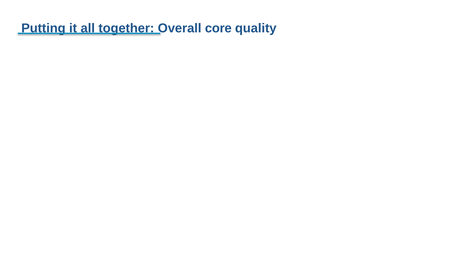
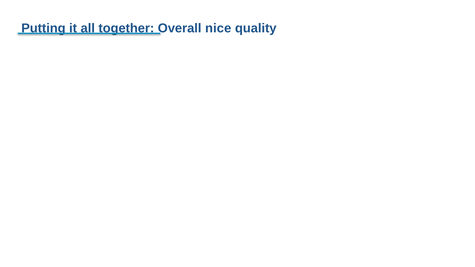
core: core -> nice (218, 28)
